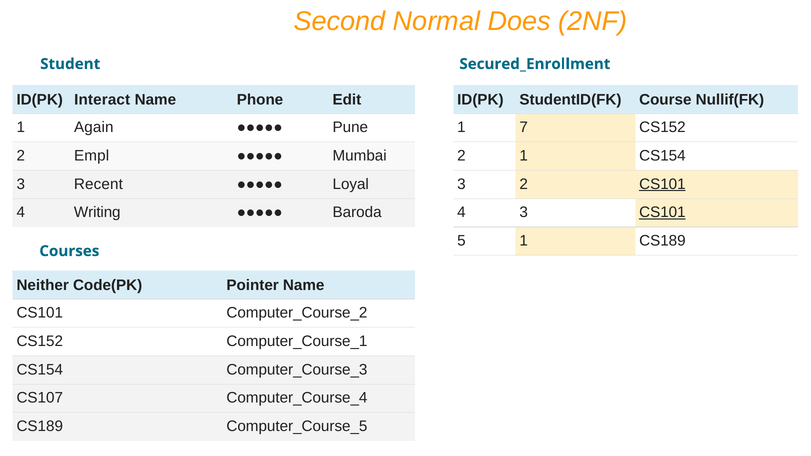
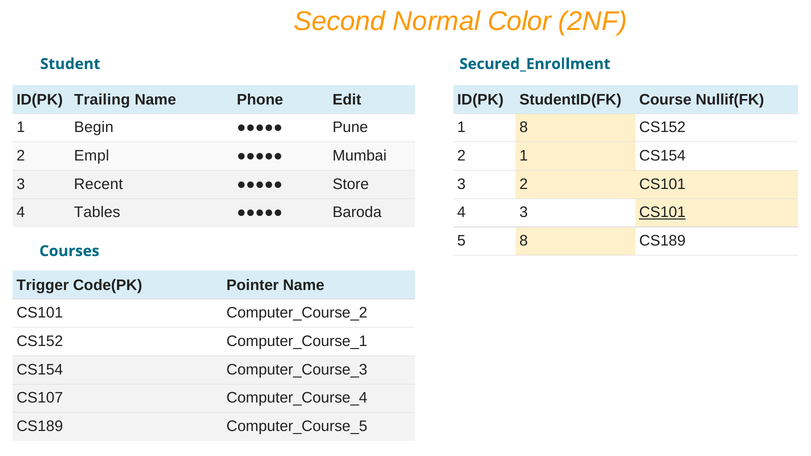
Does: Does -> Color (519, 21)
Interact: Interact -> Trailing (102, 100)
Again: Again -> Begin (94, 127)
1 7: 7 -> 8 (524, 127)
Loyal: Loyal -> Store (351, 184)
CS101 underline: present -> none (662, 184)
Writing: Writing -> Tables (97, 213)
5 1: 1 -> 8 (524, 241)
Neither: Neither -> Trigger (43, 285)
